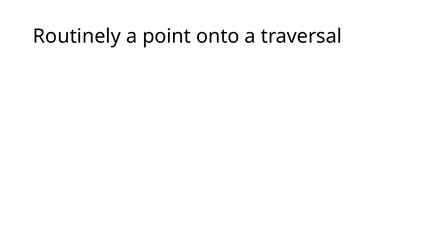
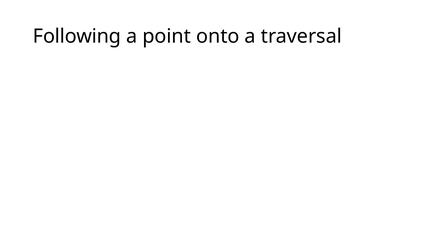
Routinely: Routinely -> Following (77, 36)
